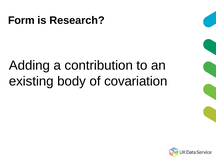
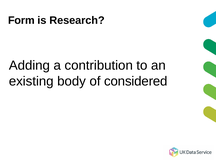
covariation: covariation -> considered (136, 81)
